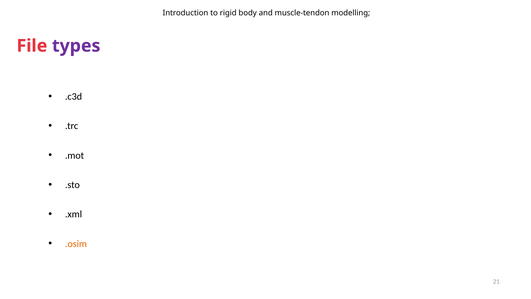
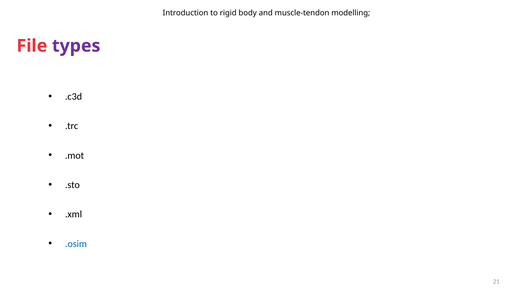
.osim colour: orange -> blue (76, 244)
